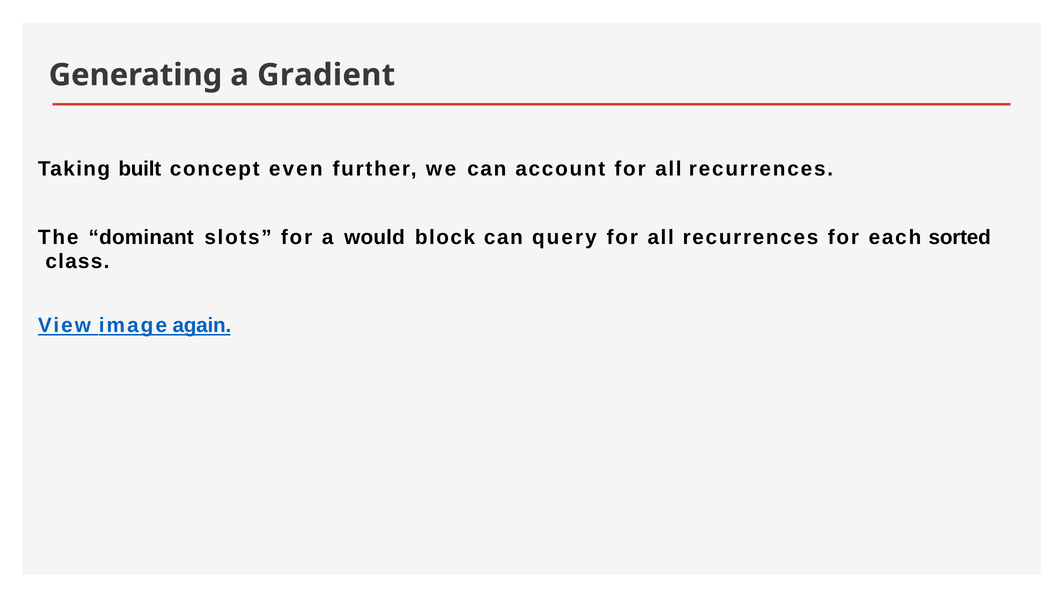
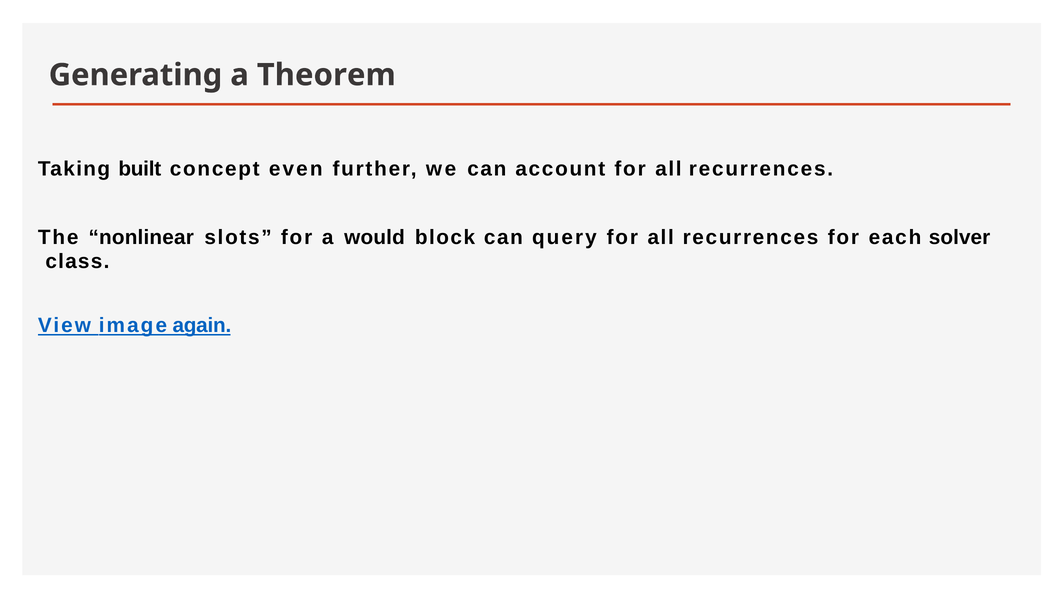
Gradient: Gradient -> Theorem (326, 75)
dominant: dominant -> nonlinear (141, 237)
sorted: sorted -> solver (960, 237)
